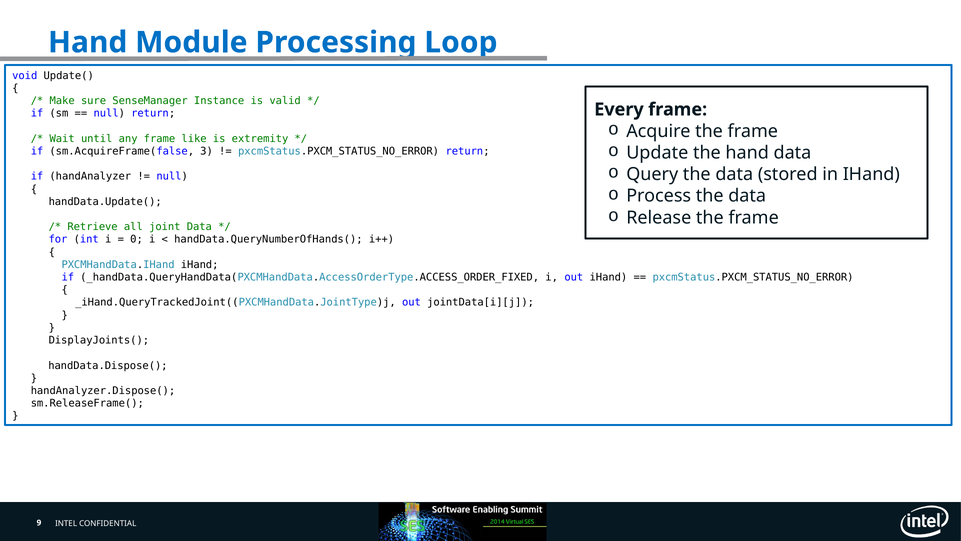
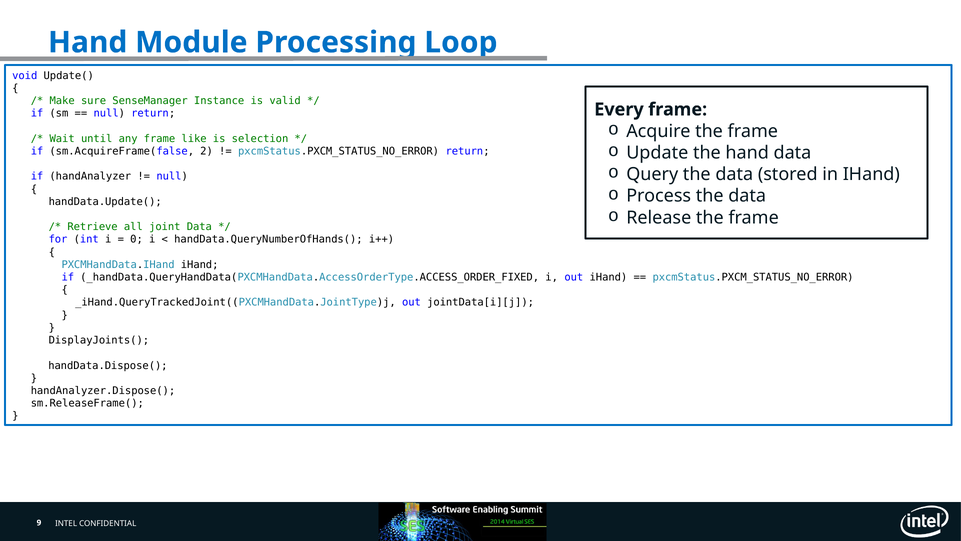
extremity: extremity -> selection (260, 138)
3: 3 -> 2 (207, 151)
